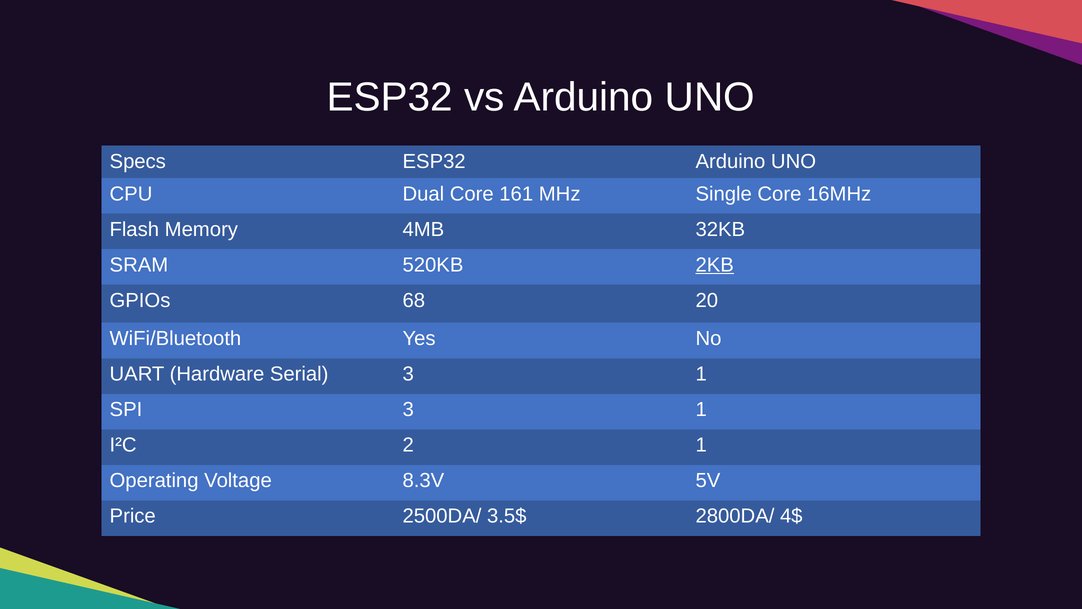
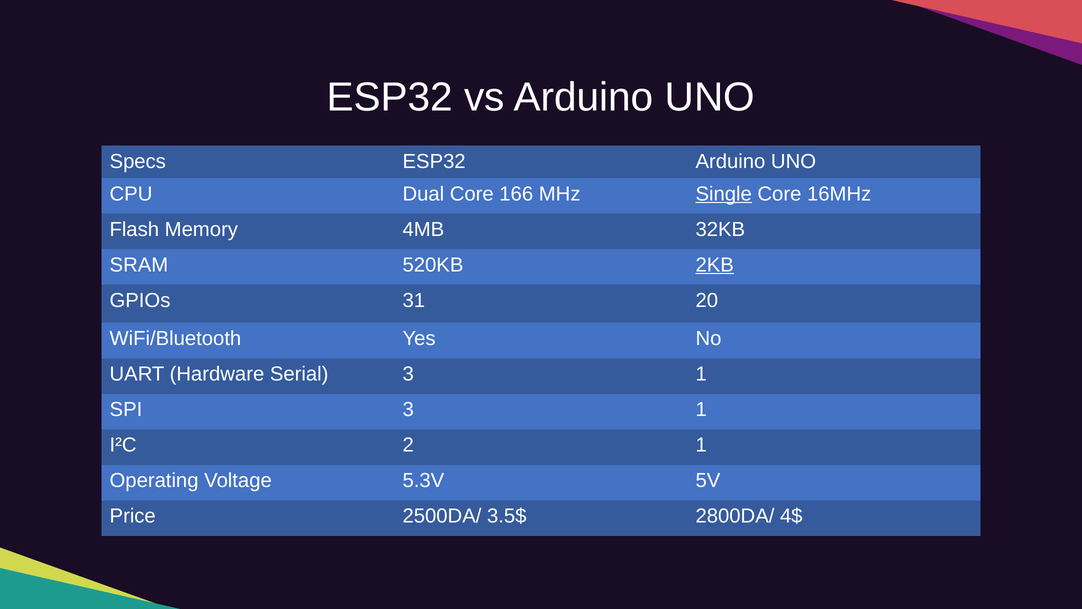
161: 161 -> 166 (516, 194)
Single underline: none -> present (724, 194)
68: 68 -> 31 (414, 300)
8.3V: 8.3V -> 5.3V (423, 480)
